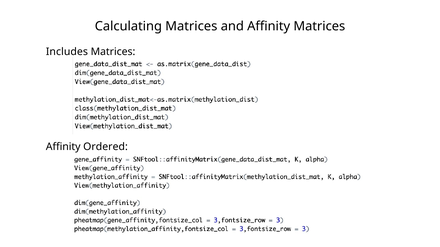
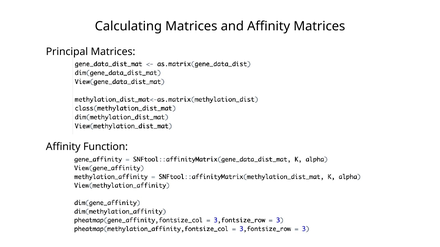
Includes: Includes -> Principal (67, 52)
Ordered: Ordered -> Function (106, 147)
